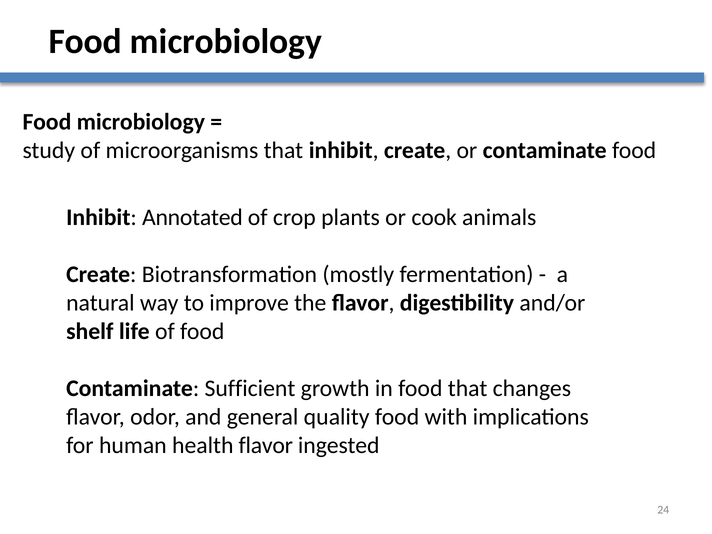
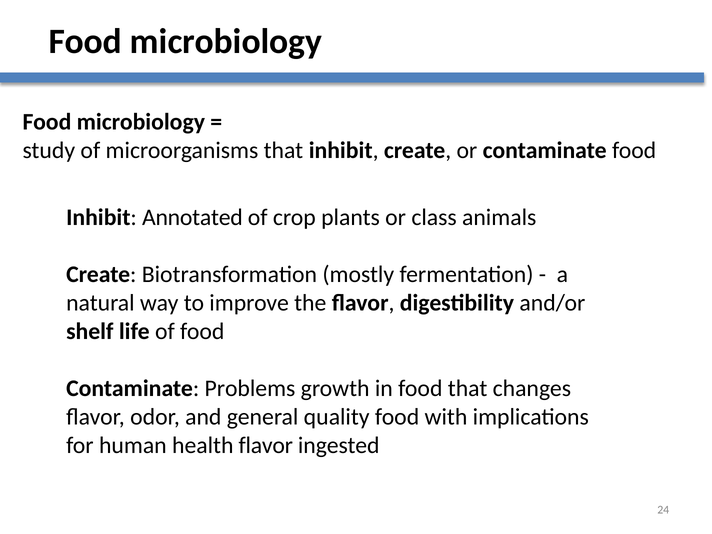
cook: cook -> class (434, 218)
Sufficient: Sufficient -> Problems (250, 388)
